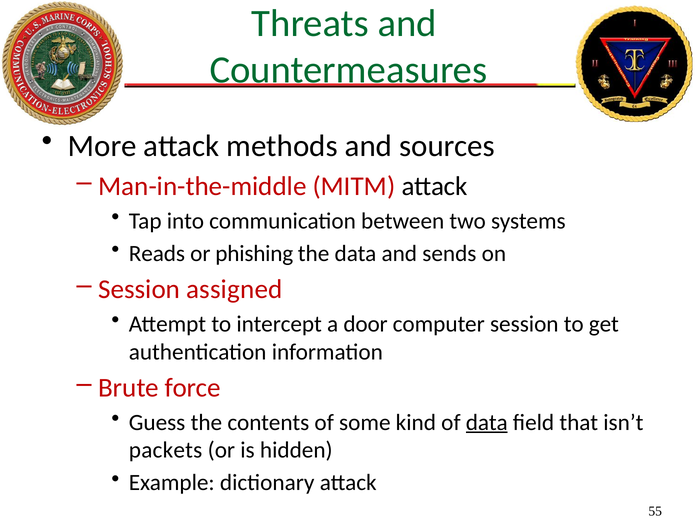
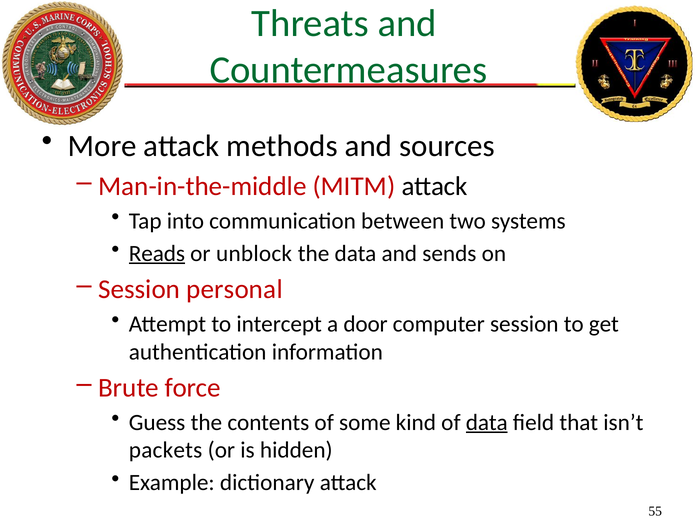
Reads underline: none -> present (157, 253)
phishing: phishing -> unblock (254, 253)
assigned: assigned -> personal (234, 289)
